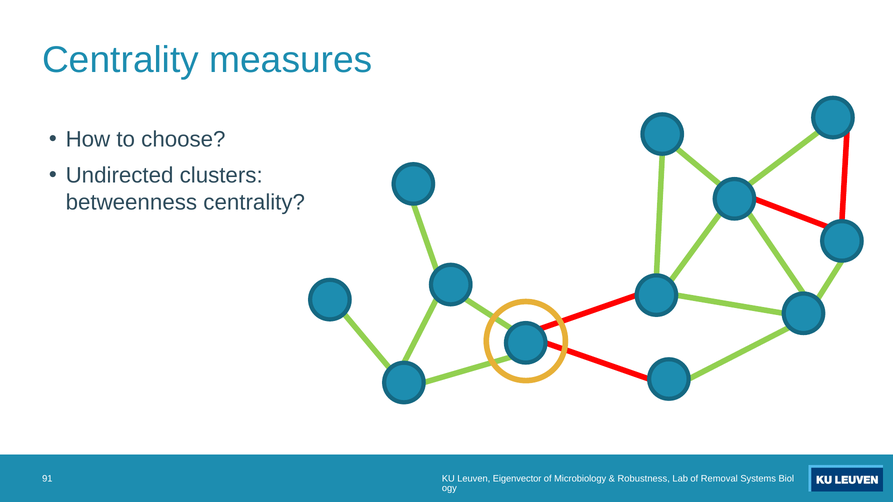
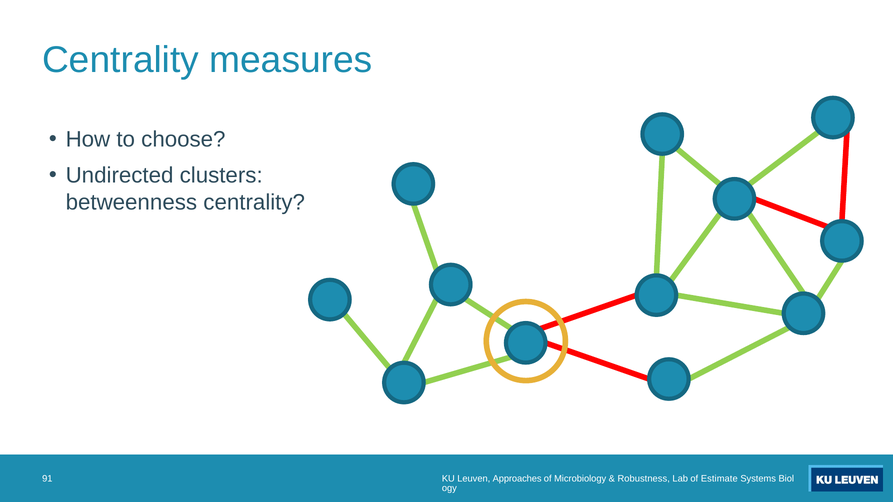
Eigenvector: Eigenvector -> Approaches (517, 479)
Removal: Removal -> Estimate (719, 479)
